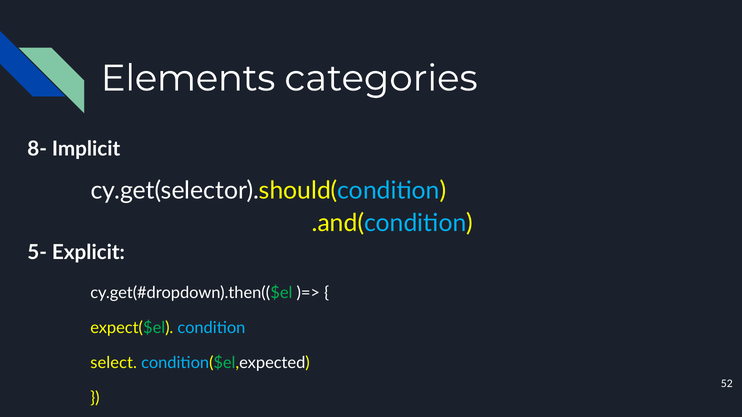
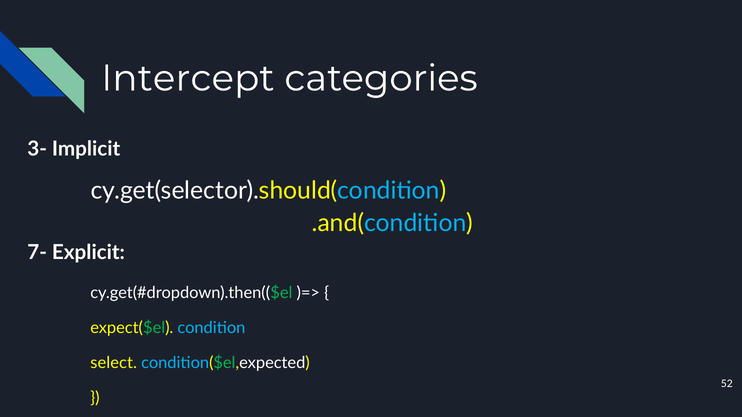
Elements: Elements -> Intercept (188, 78)
8-: 8- -> 3- (37, 149)
5-: 5- -> 7- (37, 253)
